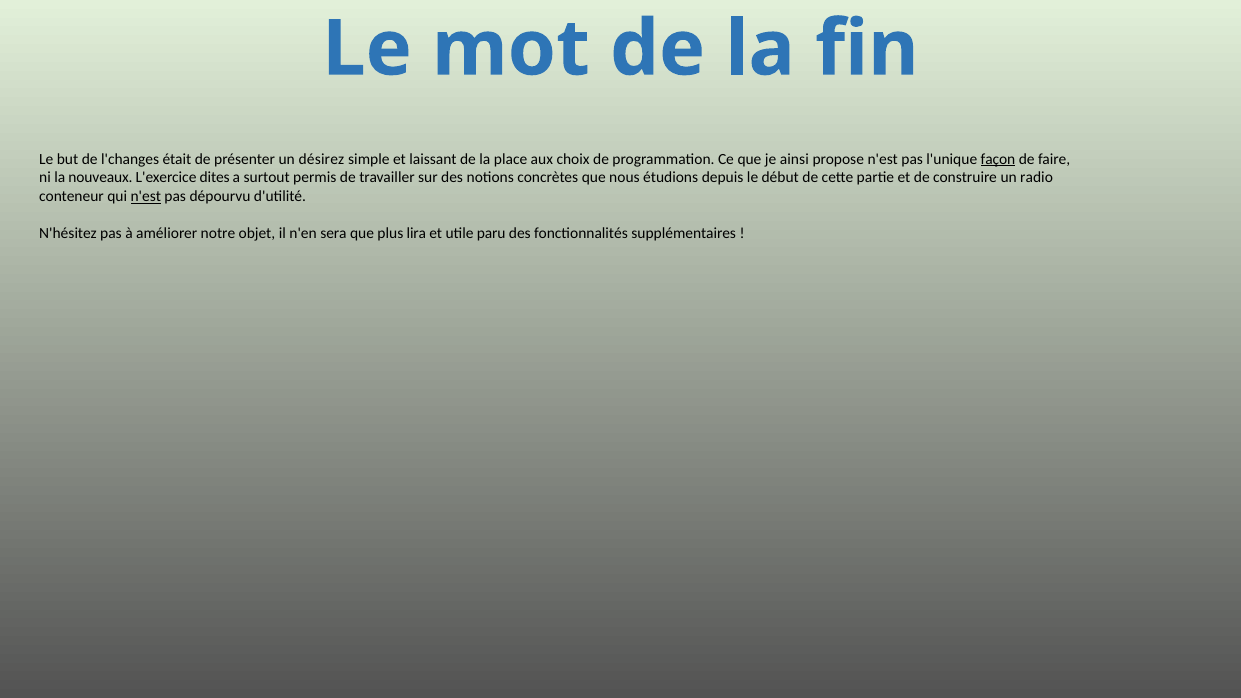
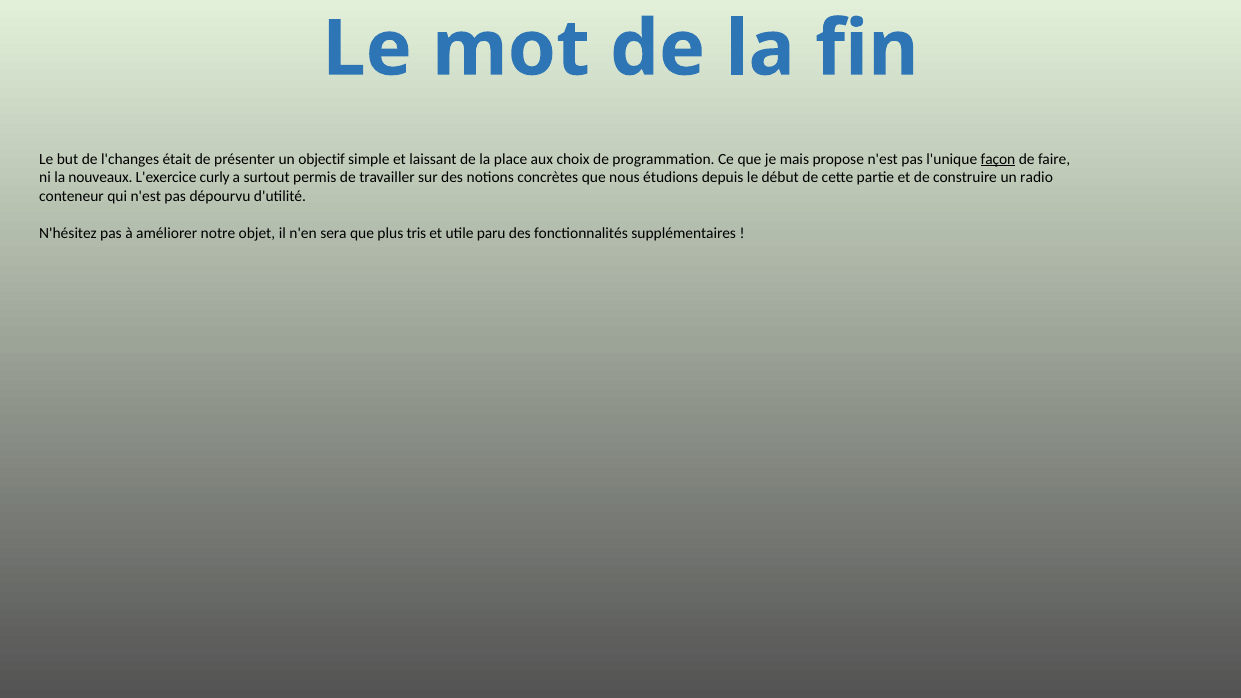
désirez: désirez -> objectif (322, 159)
ainsi: ainsi -> mais (794, 159)
dites: dites -> curly (215, 178)
n'est underline: present -> none (146, 196)
lira: lira -> tris (416, 234)
